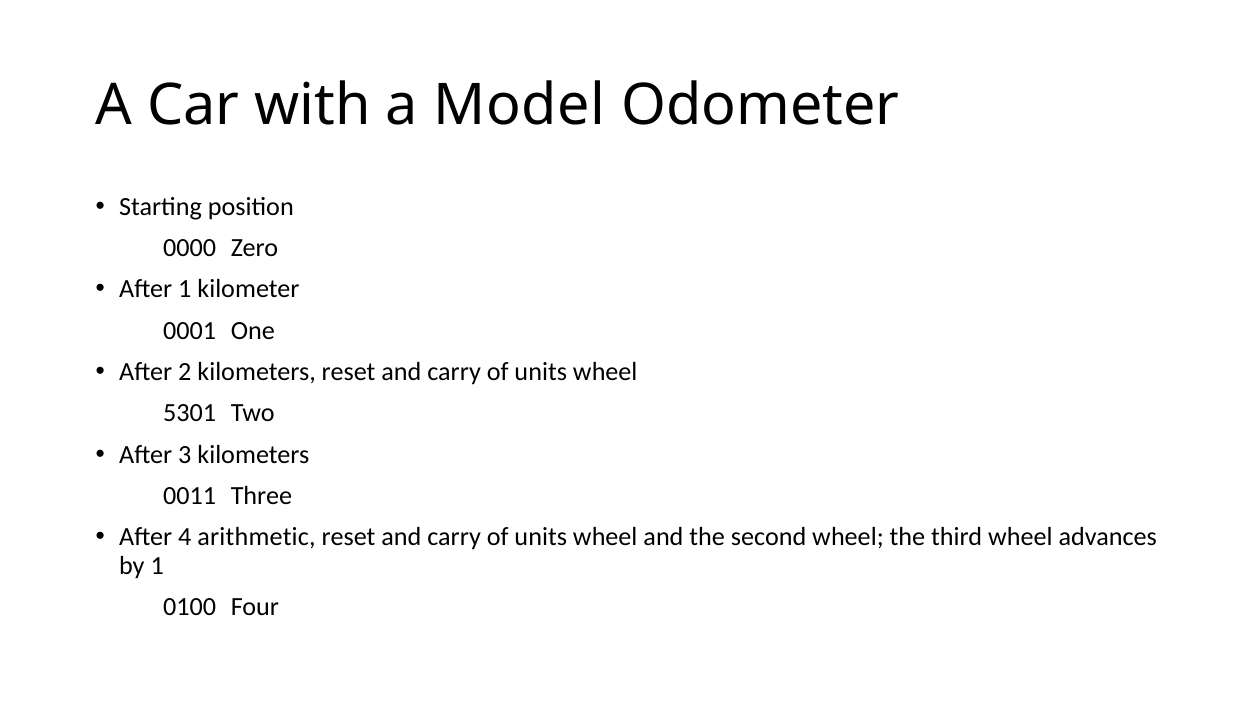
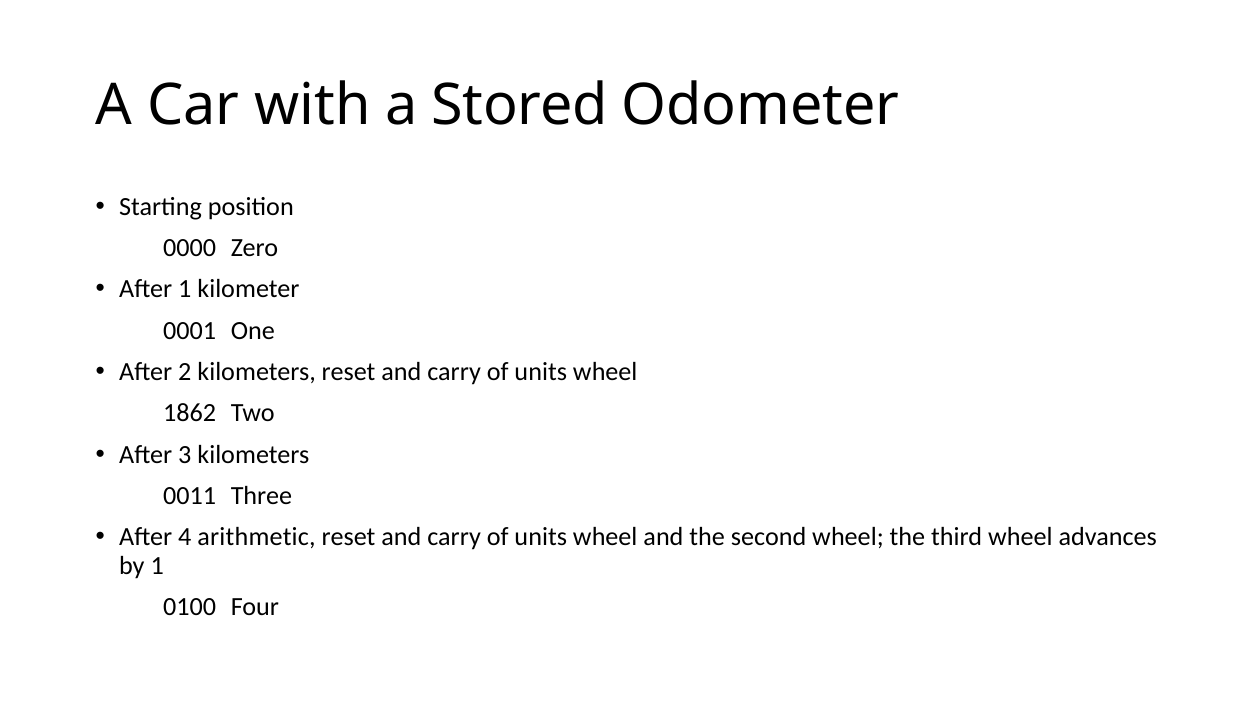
Model: Model -> Stored (520, 105)
5301: 5301 -> 1862 (190, 413)
